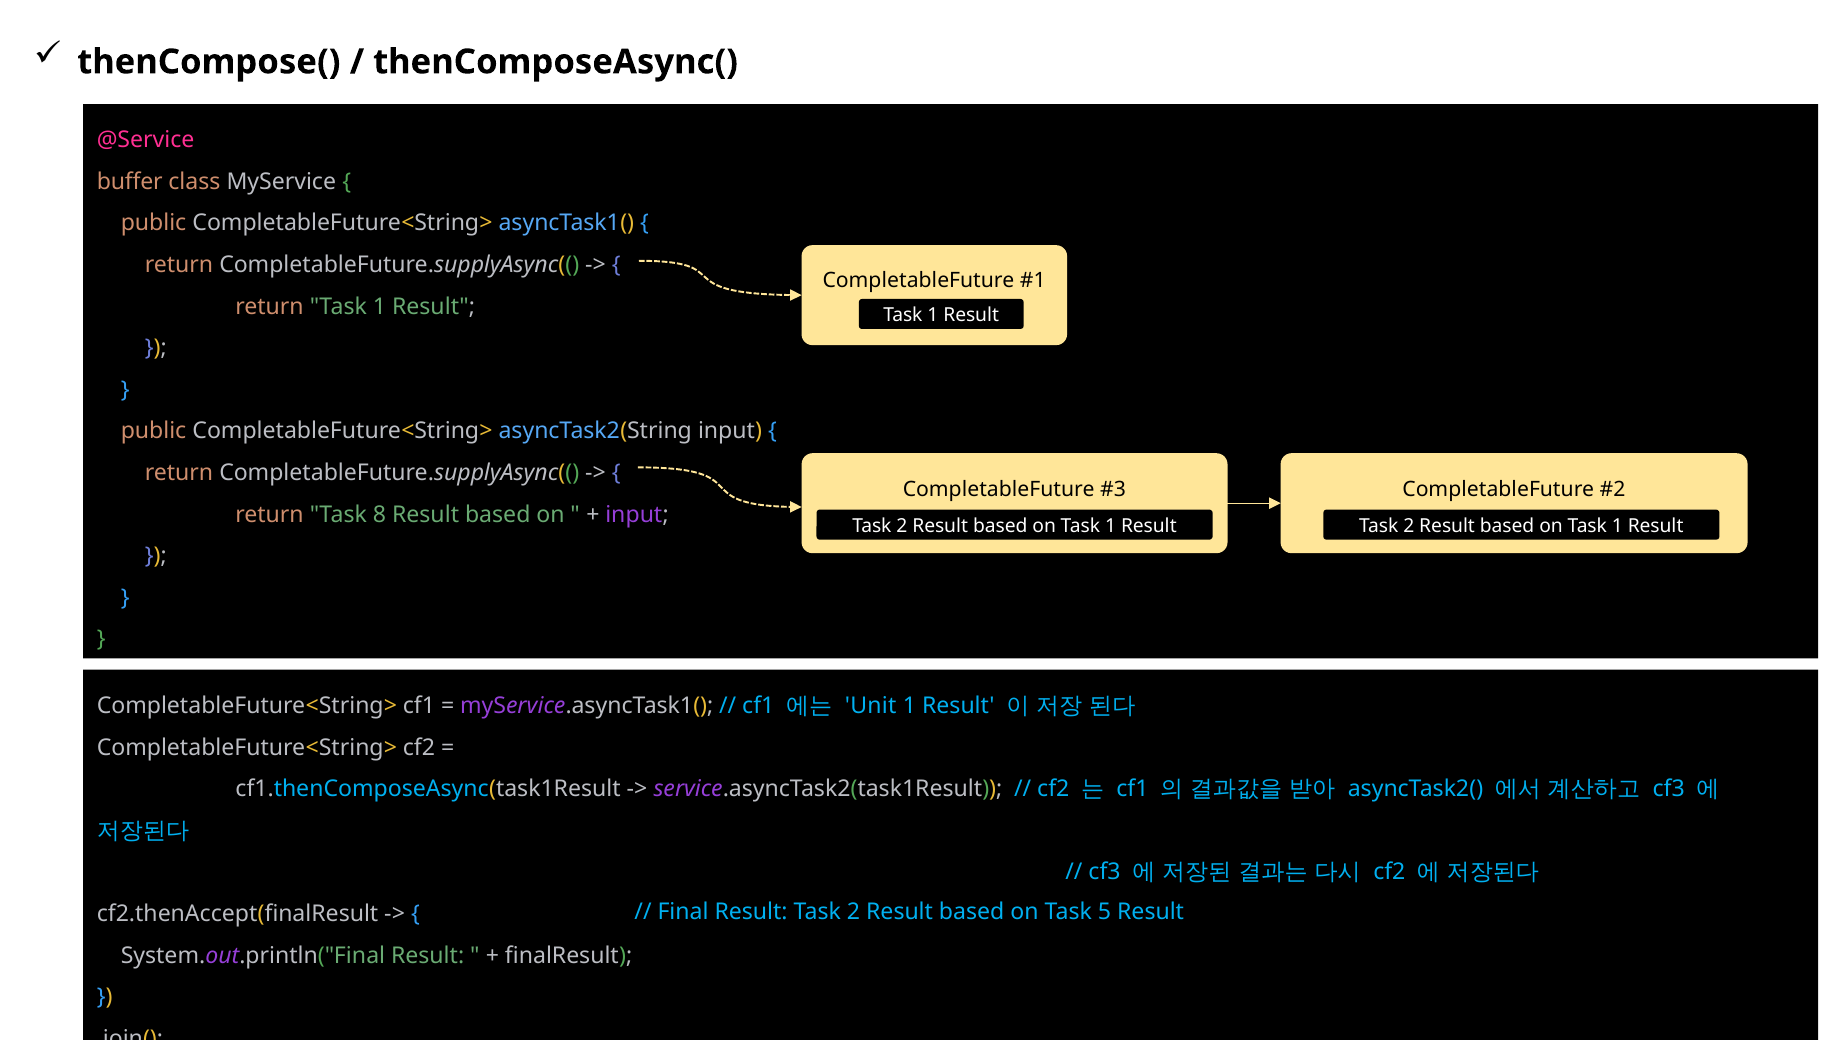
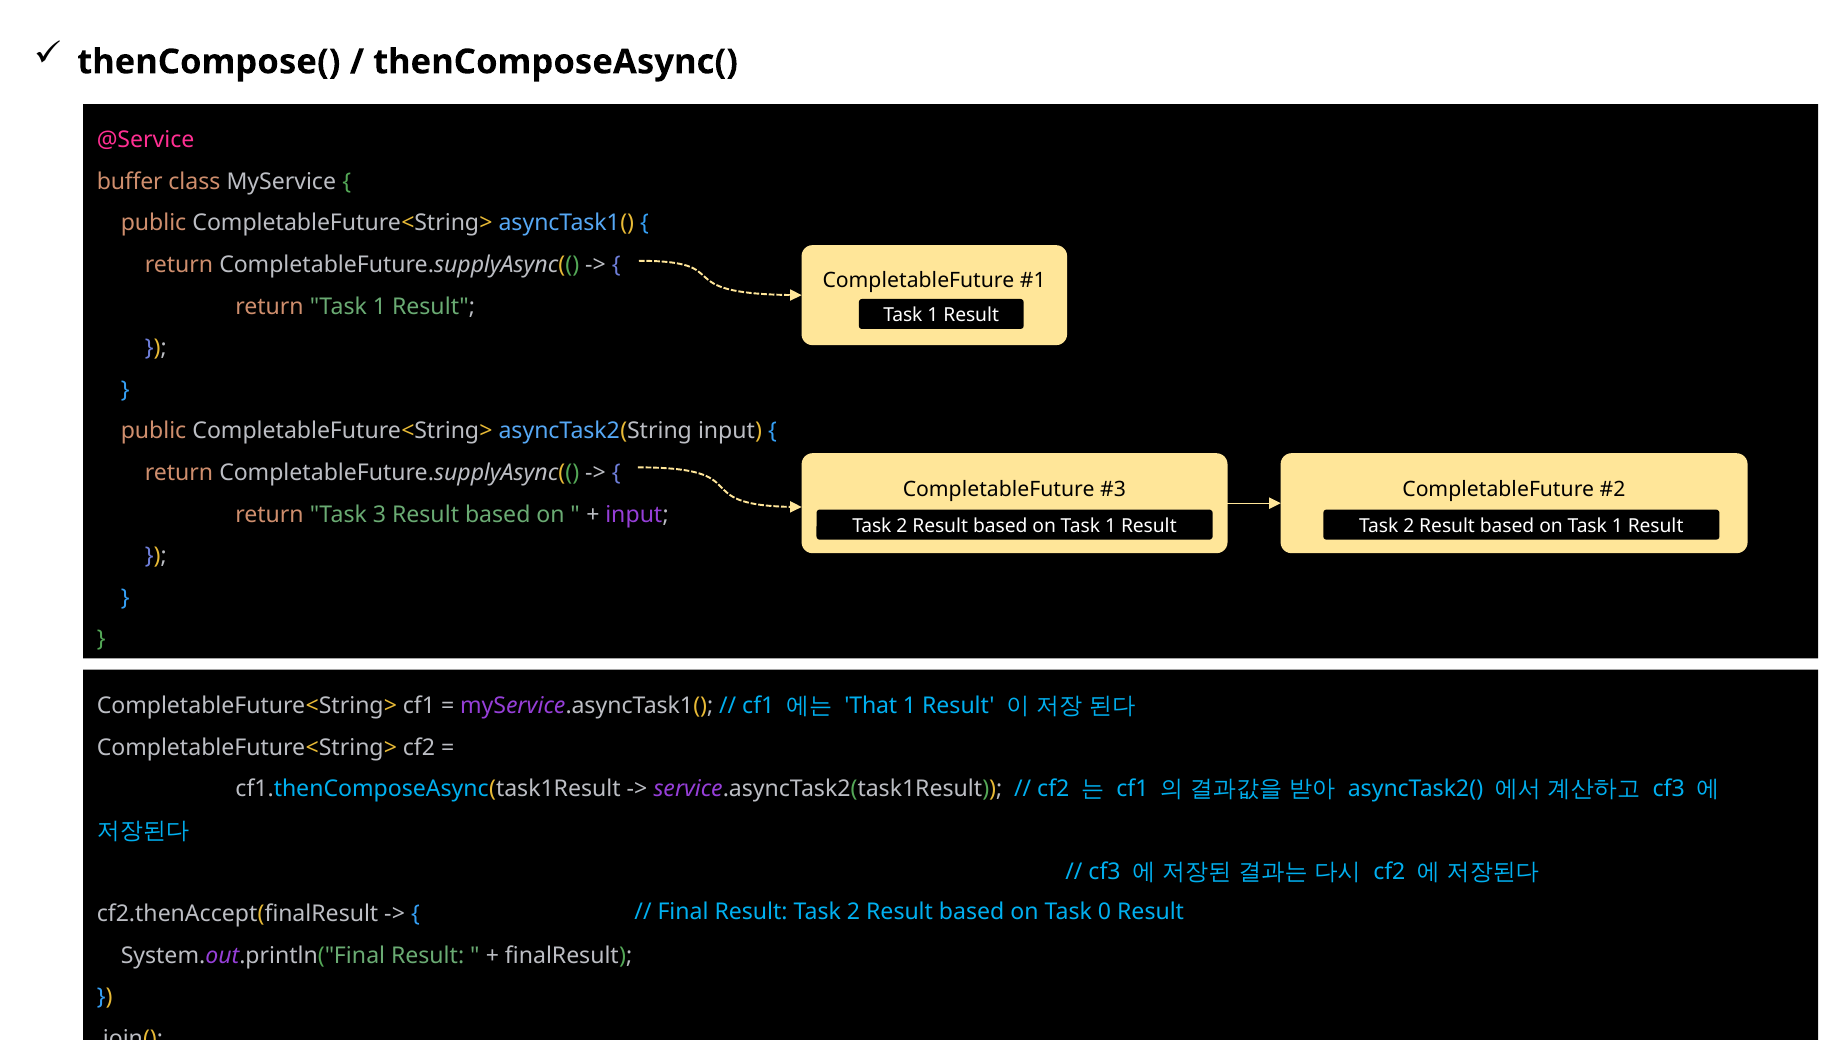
8: 8 -> 3 (379, 514)
Unit: Unit -> That (871, 705)
5: 5 -> 0 (1104, 911)
